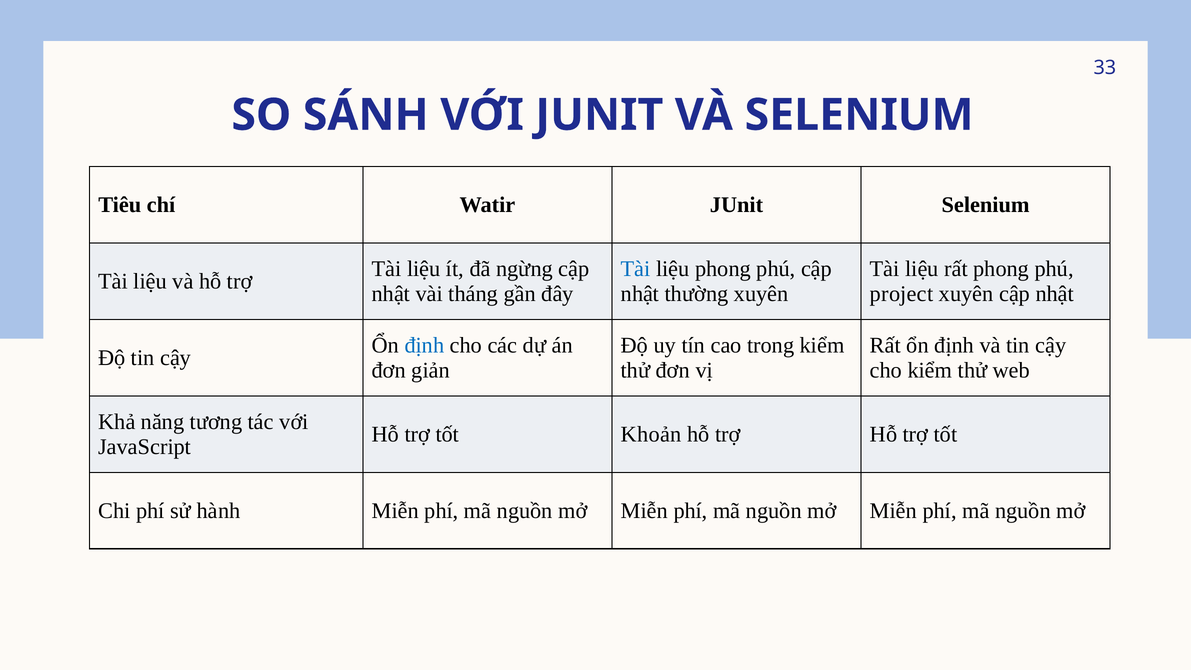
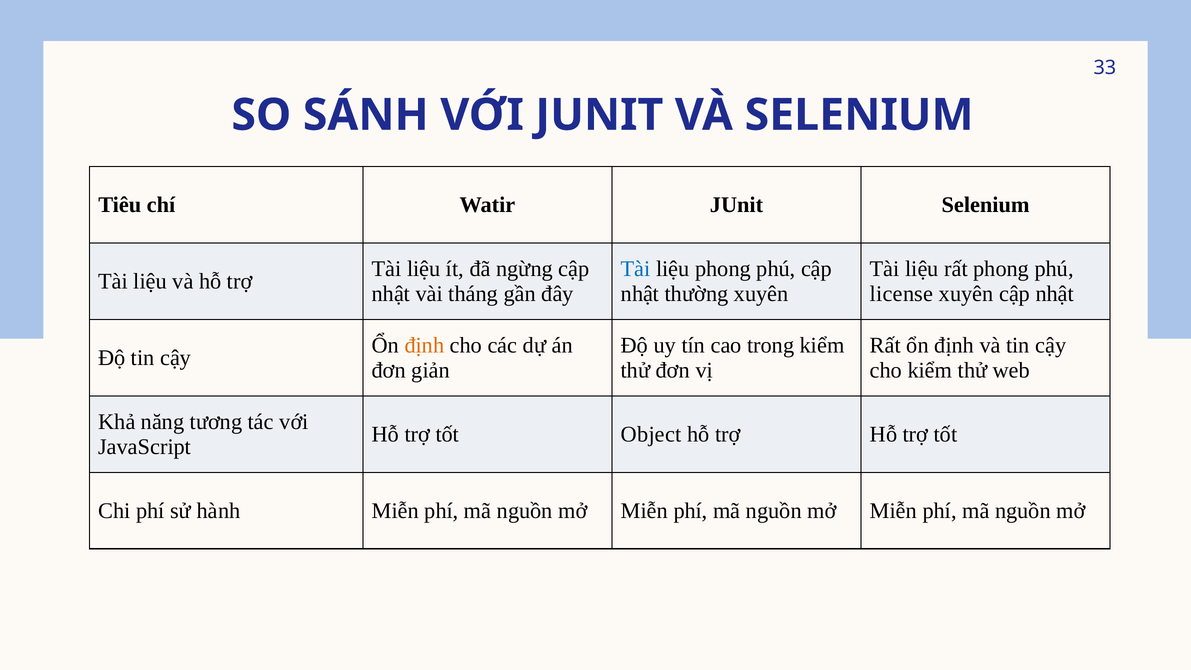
project: project -> license (902, 294)
định colour: blue -> orange (424, 345)
Khoản: Khoản -> Object (651, 434)
